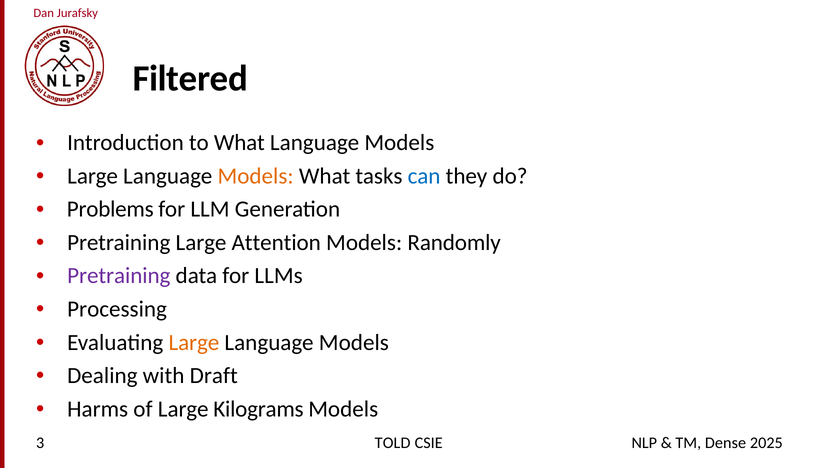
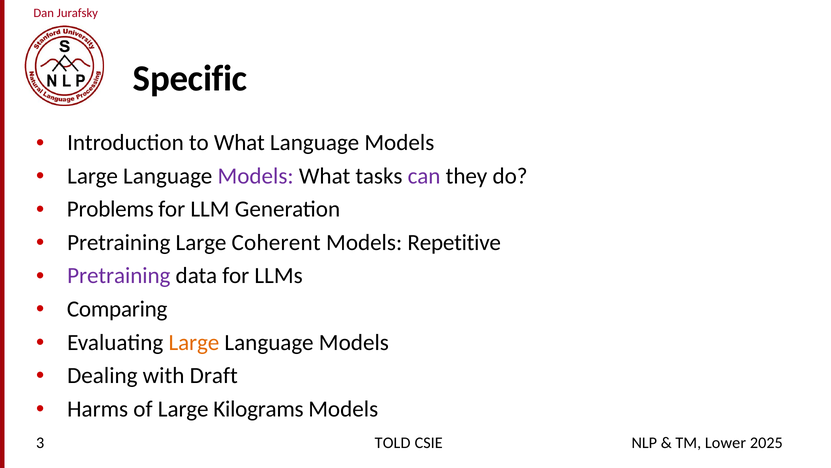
Filtered: Filtered -> Specific (190, 78)
Models colour: orange -> purple (256, 176)
can colour: blue -> purple (424, 176)
Attention: Attention -> Coherent (276, 242)
Randomly: Randomly -> Repetitive (454, 242)
Processing: Processing -> Comparing (117, 309)
Dense: Dense -> Lower (725, 443)
